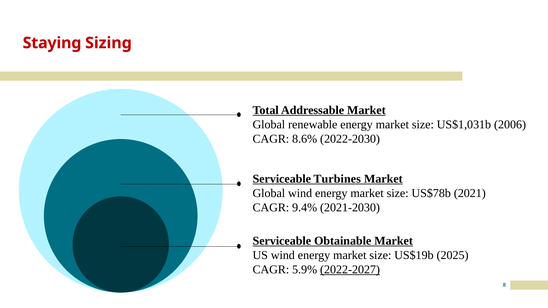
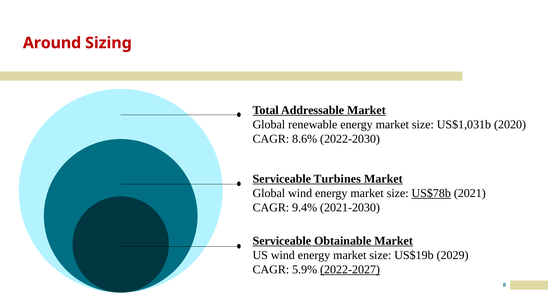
Staying: Staying -> Around (52, 43)
2006: 2006 -> 2020 (510, 125)
US$78b underline: none -> present (431, 193)
2025: 2025 -> 2029 (453, 255)
